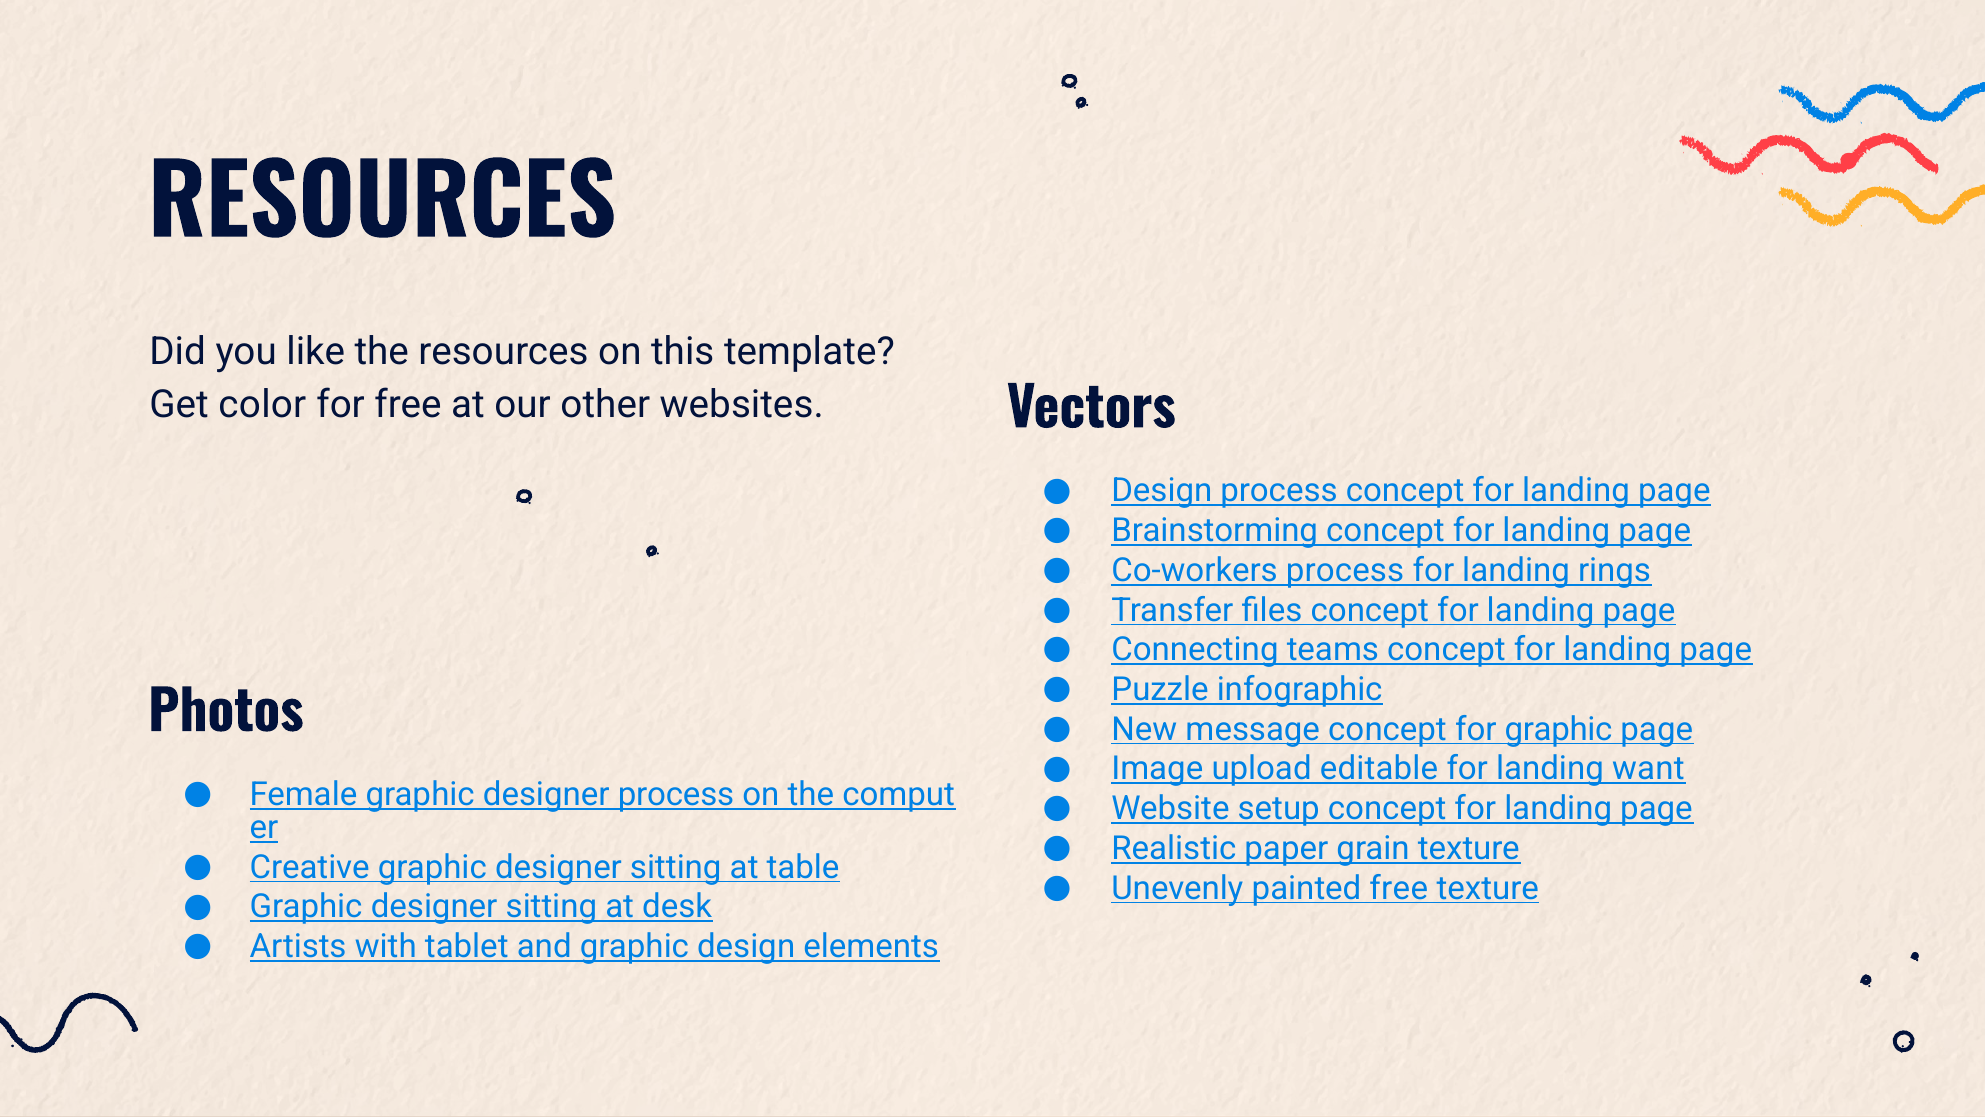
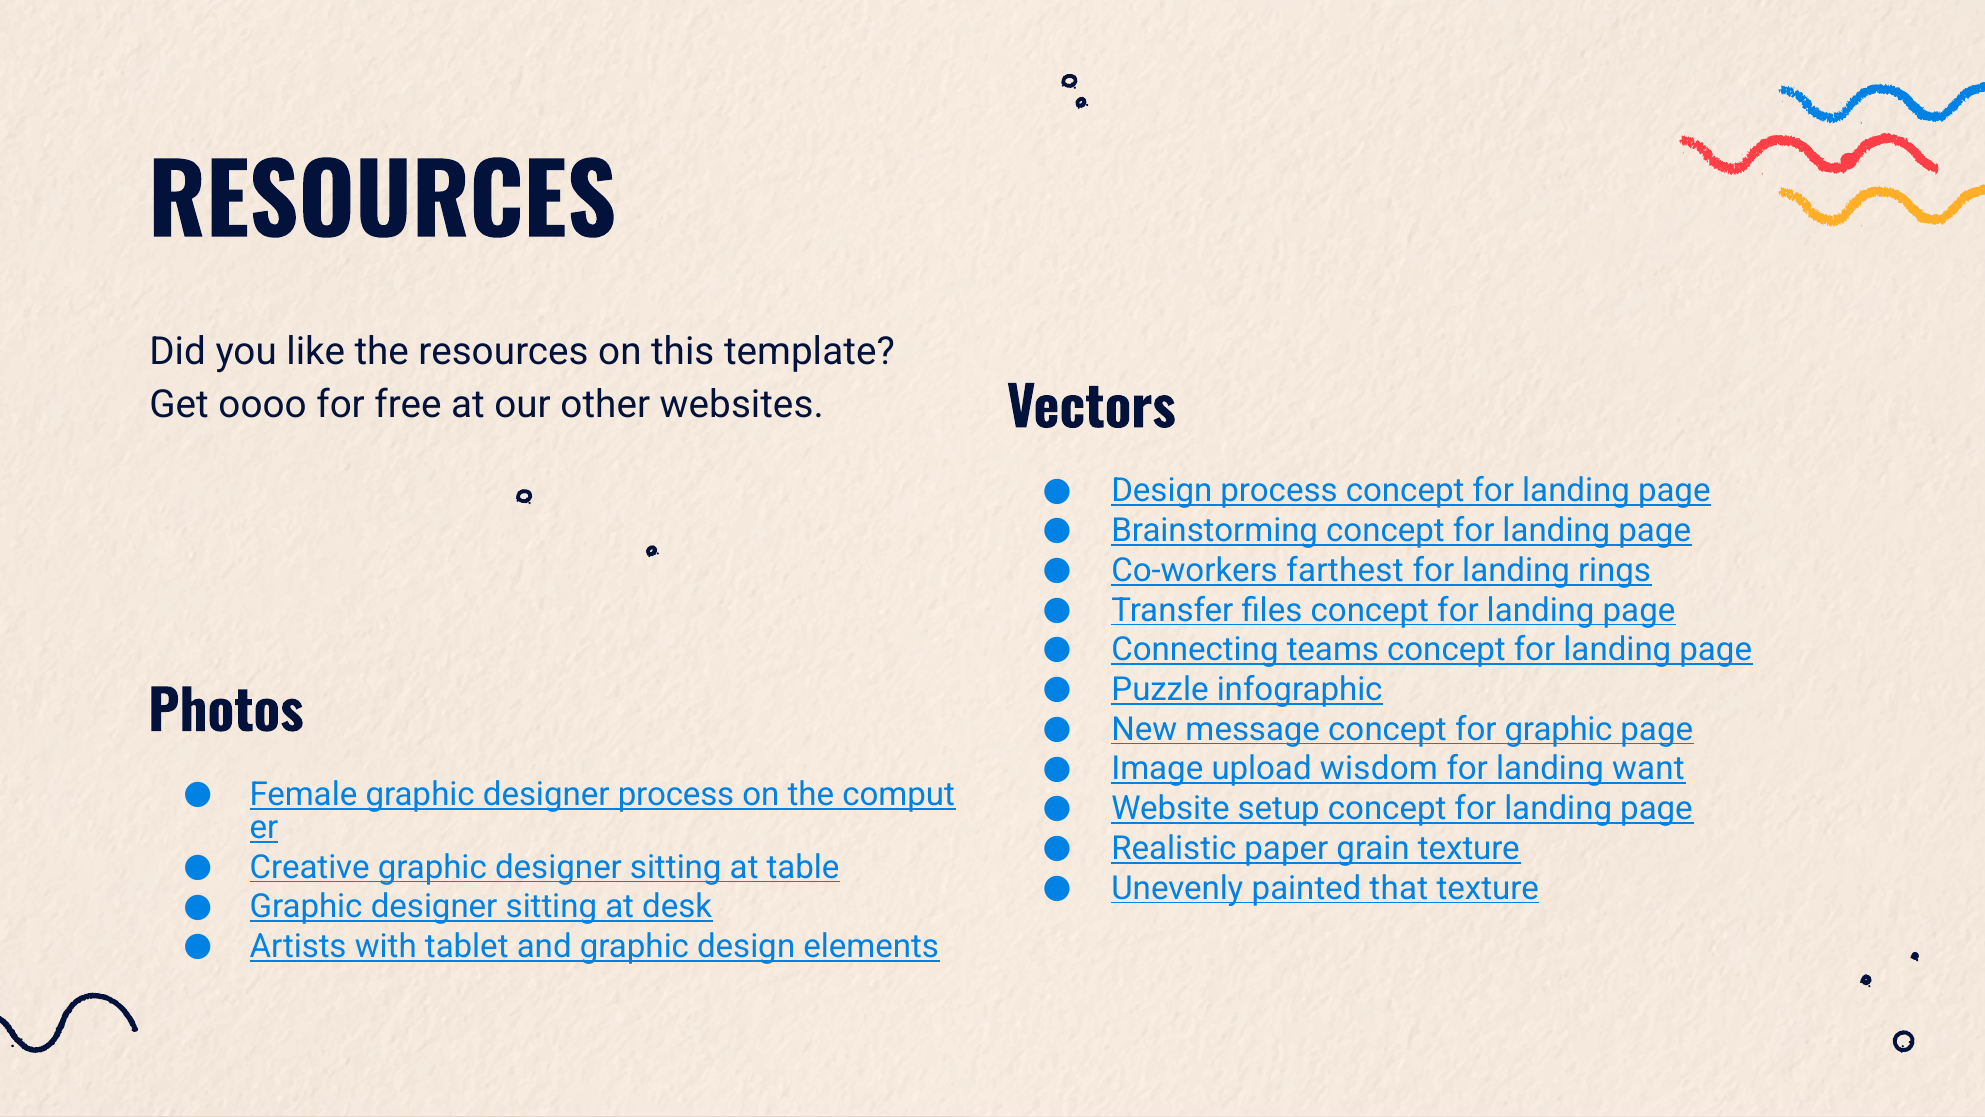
color: color -> oooo (263, 405)
Co-workers process: process -> farthest (1345, 570)
editable: editable -> wisdom (1379, 769)
painted free: free -> that (1399, 888)
